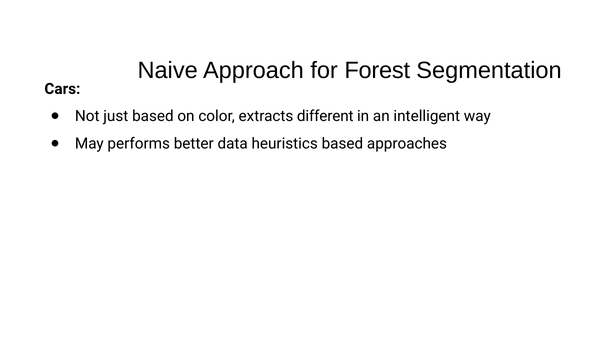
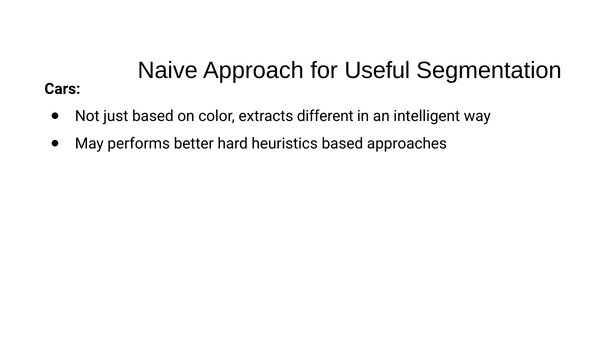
Forest: Forest -> Useful (377, 70)
data: data -> hard (233, 144)
